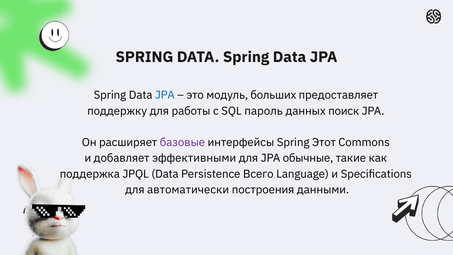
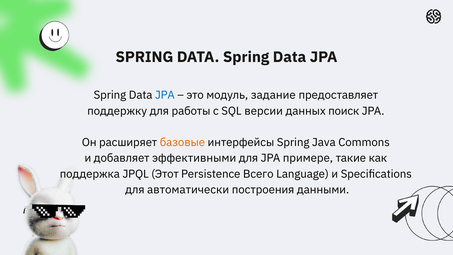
больших: больших -> задание (273, 95)
пароль: пароль -> версии (264, 111)
базовые colour: purple -> orange (182, 142)
Этот: Этот -> Java (324, 142)
обычные: обычные -> примере (308, 158)
JPQL Data: Data -> Этот (165, 174)
